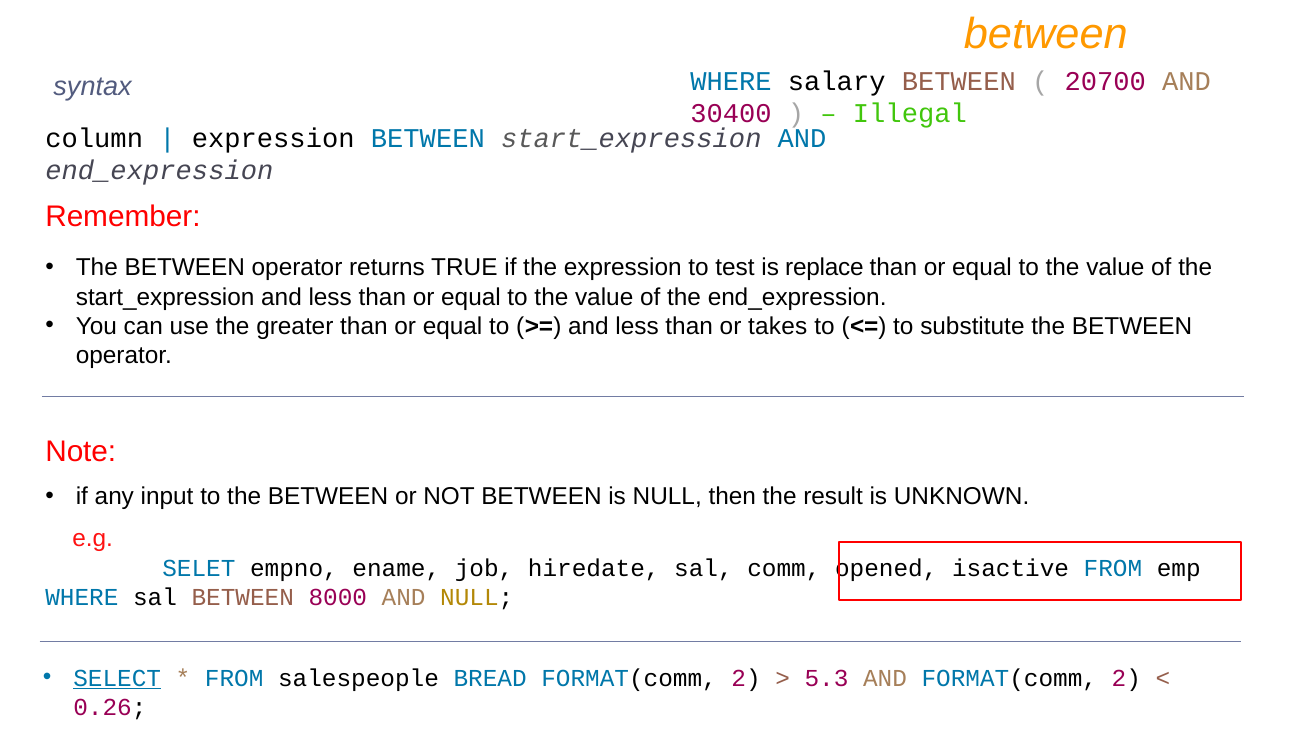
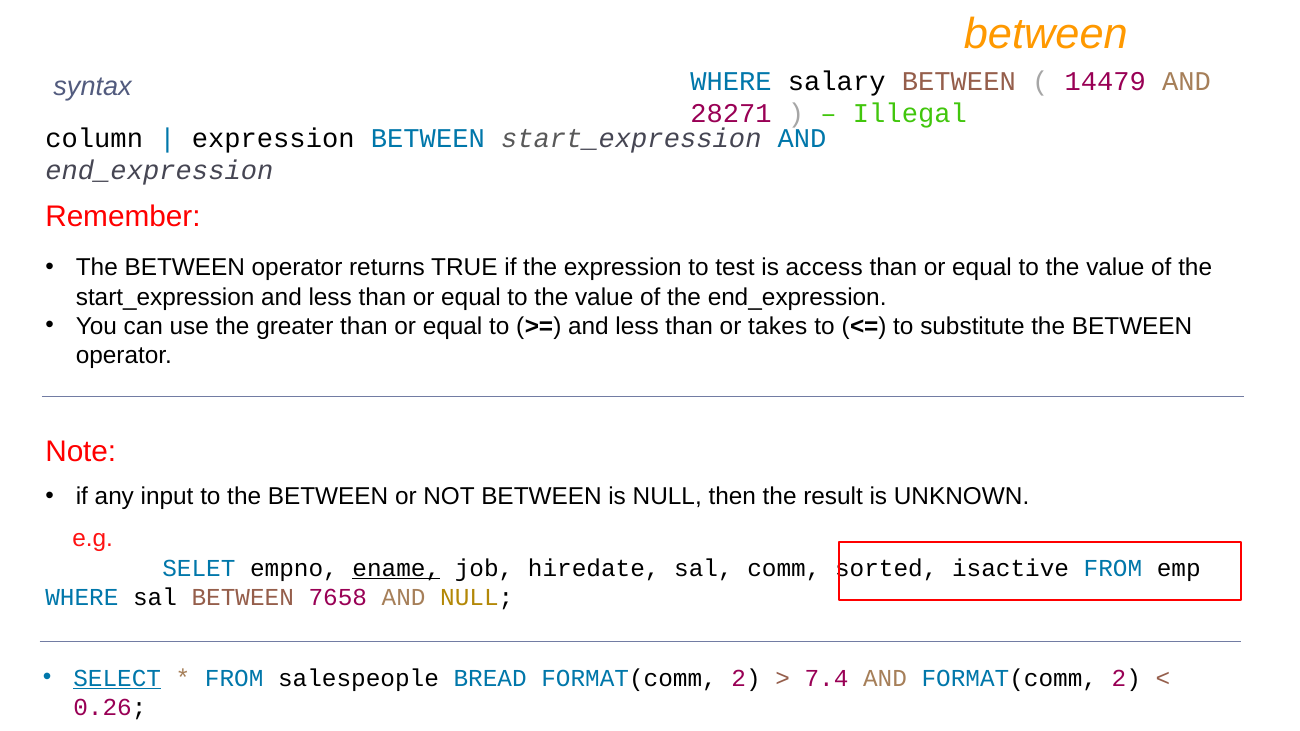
20700: 20700 -> 14479 (1105, 81)
30400: 30400 -> 28271 (731, 114)
replace: replace -> access (824, 268)
ename underline: none -> present (396, 568)
opened: opened -> sorted (886, 568)
8000: 8000 -> 7658 (338, 598)
5.3: 5.3 -> 7.4 (826, 678)
